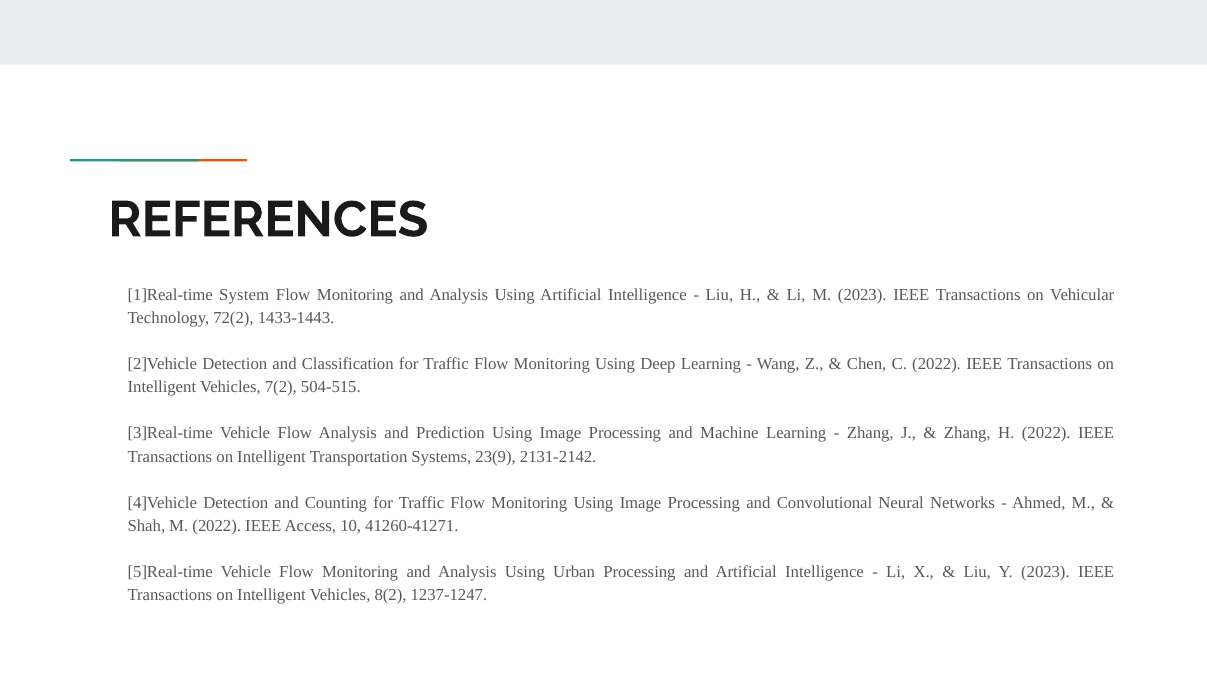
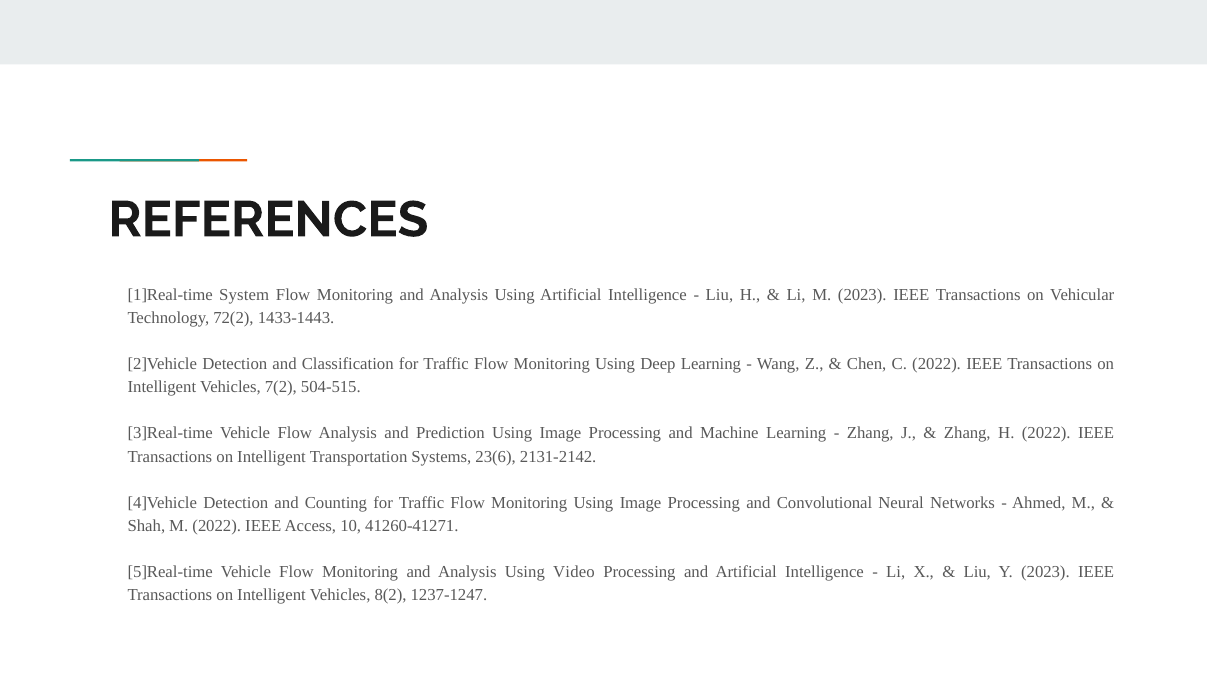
23(9: 23(9 -> 23(6 (496, 457)
Urban: Urban -> Video (574, 572)
